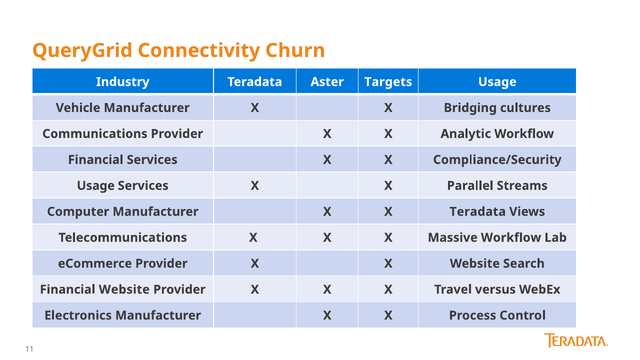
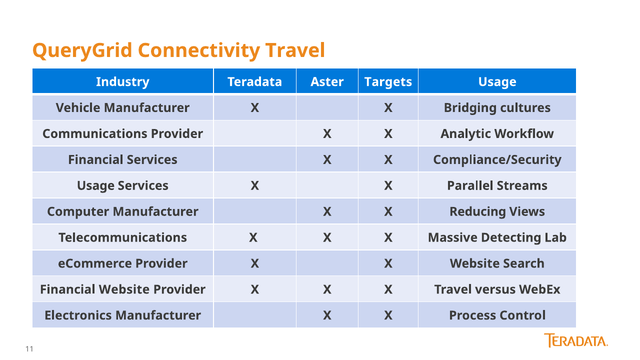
Connectivity Churn: Churn -> Travel (295, 51)
X Teradata: Teradata -> Reducing (478, 212)
Massive Workflow: Workflow -> Detecting (511, 238)
